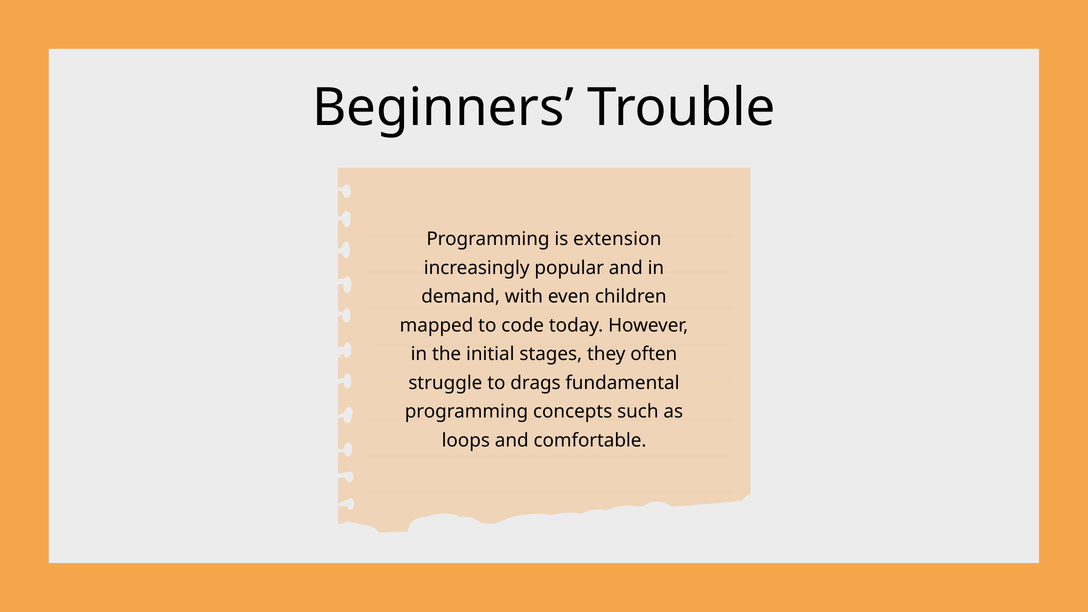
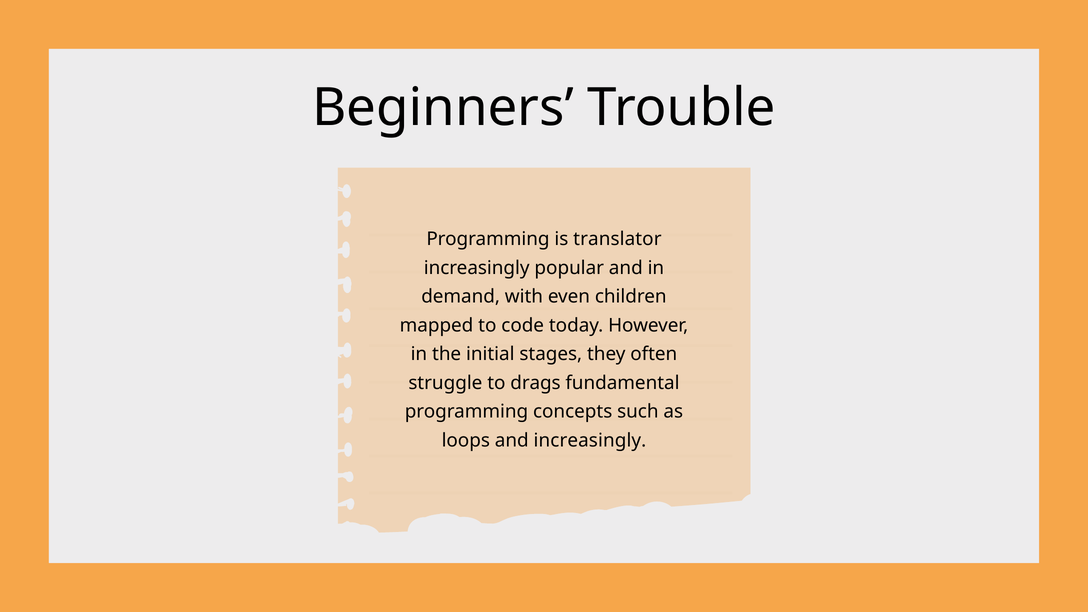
extension: extension -> translator (617, 239)
and comfortable: comfortable -> increasingly (590, 440)
